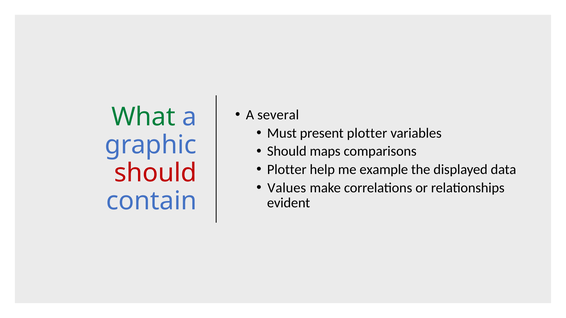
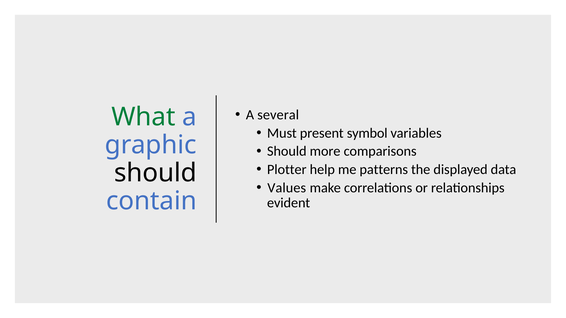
present plotter: plotter -> symbol (367, 133)
maps: maps -> more (325, 151)
example: example -> patterns (384, 170)
should colour: red -> black (155, 173)
